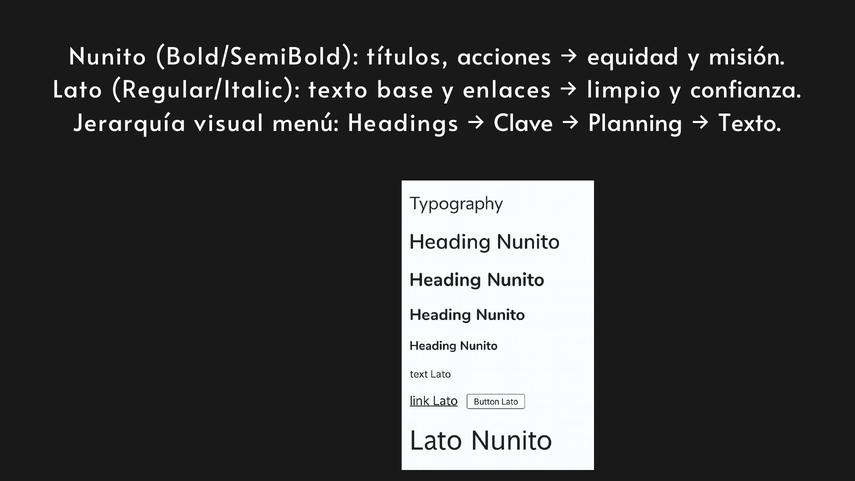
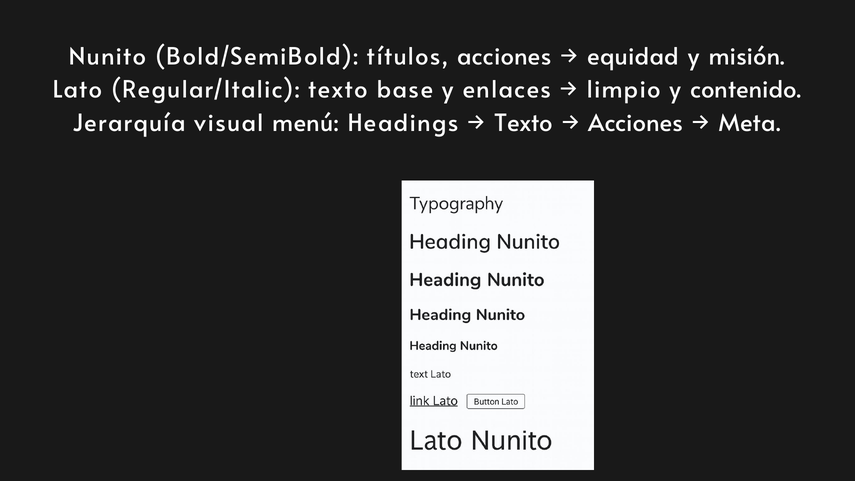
confianza: confianza -> contenido (745, 90)
Clave: Clave -> Texto (523, 123)
Planning: Planning -> Acciones (636, 123)
Texto: Texto -> Meta (750, 123)
